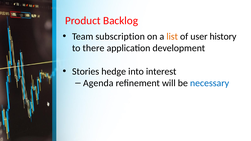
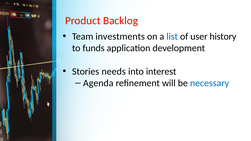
subscription: subscription -> investments (120, 36)
list colour: orange -> blue (172, 36)
there: there -> funds (94, 48)
hedge: hedge -> needs (114, 72)
